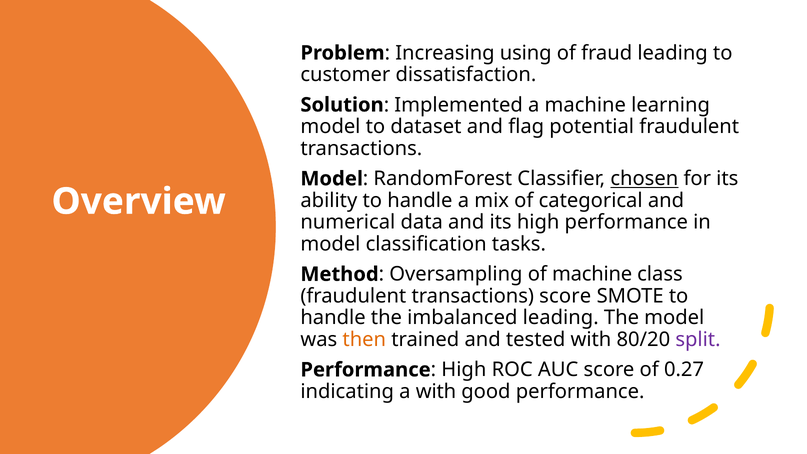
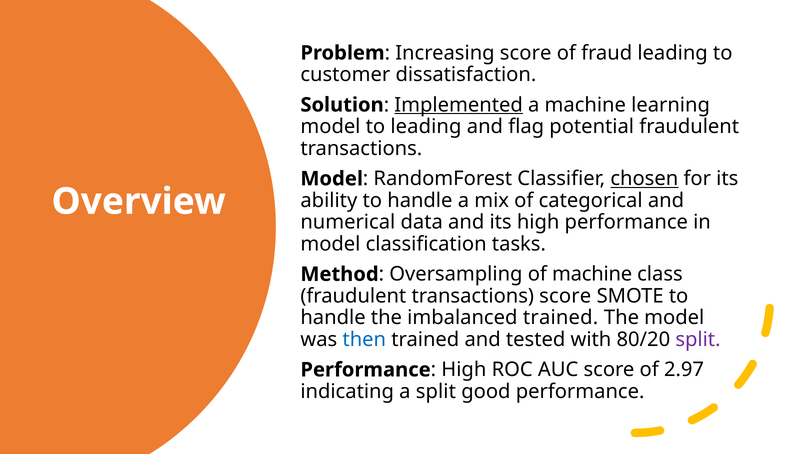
Increasing using: using -> score (526, 53)
Implemented underline: none -> present (459, 105)
to dataset: dataset -> leading (426, 127)
imbalanced leading: leading -> trained (561, 318)
then colour: orange -> blue (364, 340)
0.27: 0.27 -> 2.97 (684, 370)
a with: with -> split (436, 391)
